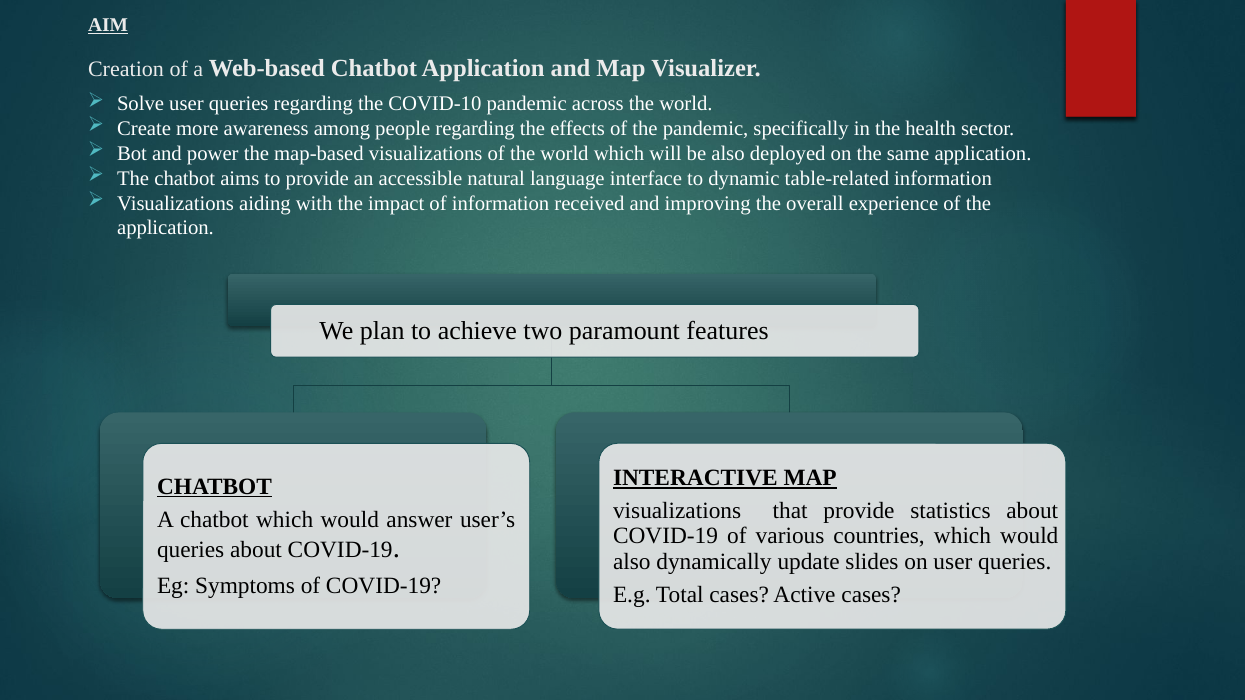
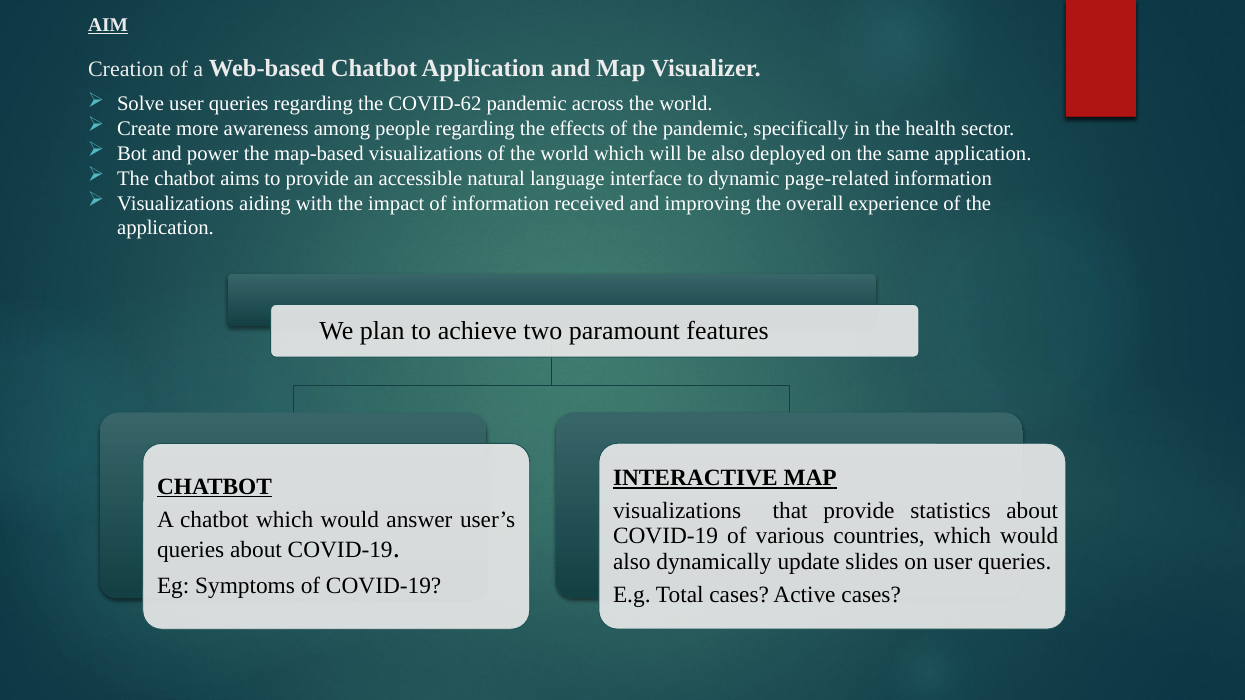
COVID-10: COVID-10 -> COVID-62 (435, 104)
table-related: table-related -> page-related (837, 178)
